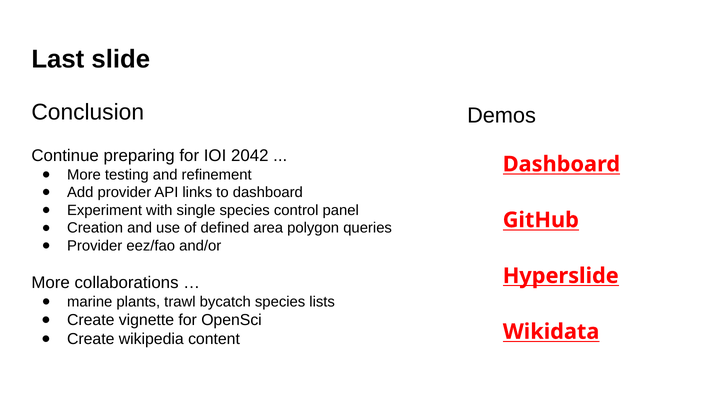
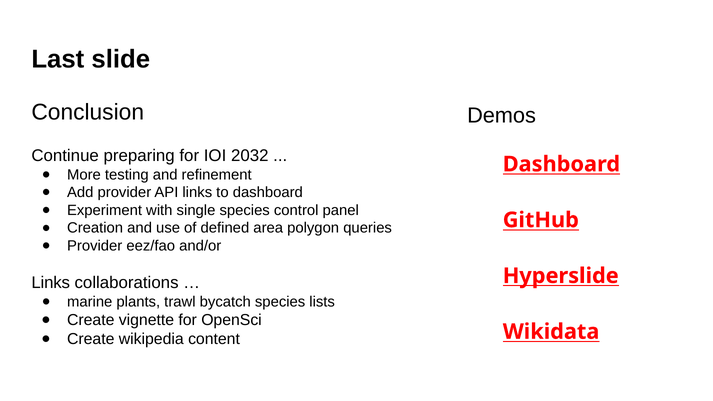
2042: 2042 -> 2032 (250, 156)
More: More -> Links (51, 283)
